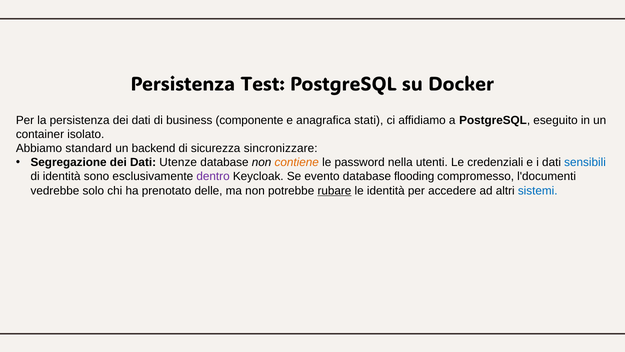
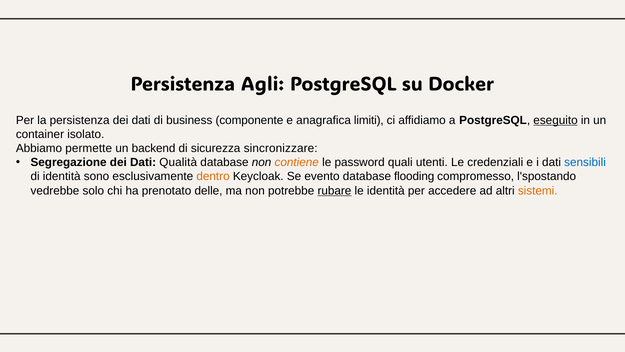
Test: Test -> Agli (263, 84)
stati: stati -> limiti (369, 120)
eseguito underline: none -> present (556, 120)
standard: standard -> permette (89, 148)
Utenze: Utenze -> Qualità (178, 162)
nella: nella -> quali (400, 162)
dentro colour: purple -> orange (213, 176)
l'documenti: l'documenti -> l'spostando (547, 176)
sistemi colour: blue -> orange (538, 190)
